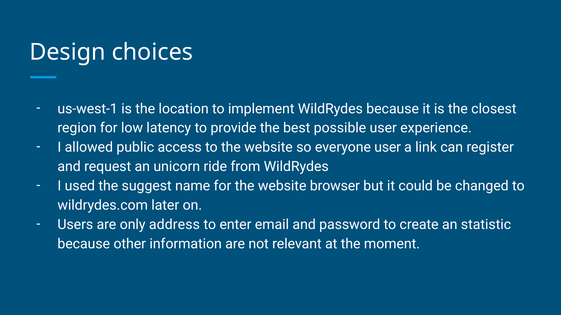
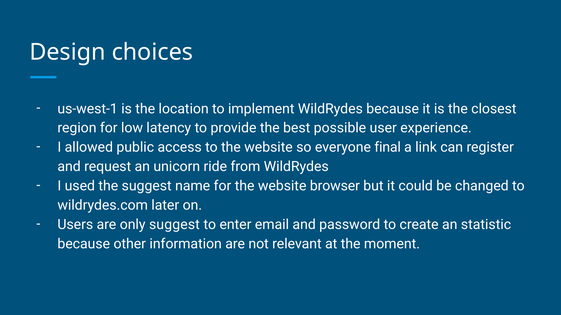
everyone user: user -> final (388, 148)
only address: address -> suggest (174, 225)
